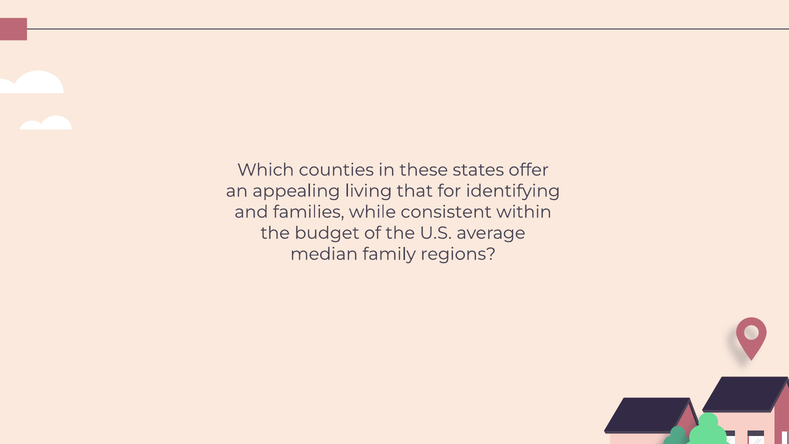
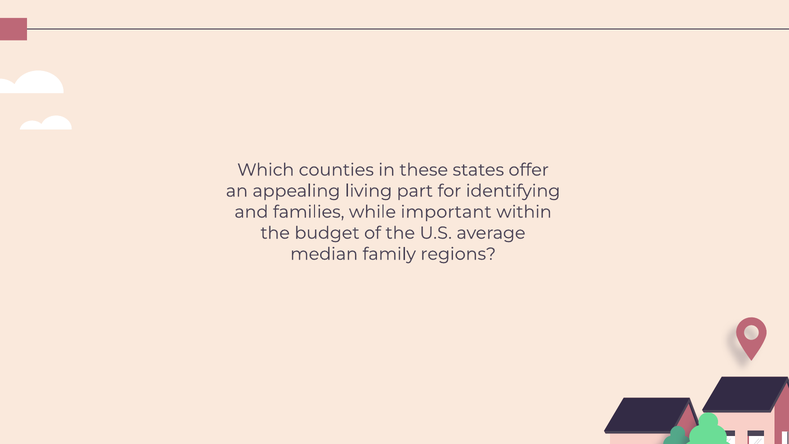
that: that -> part (415, 191)
consistent: consistent -> important (446, 212)
